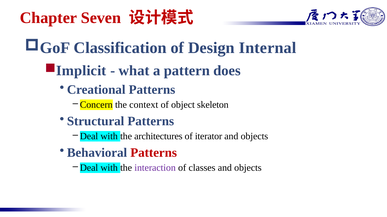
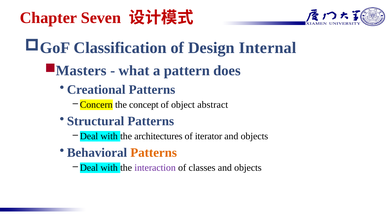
Implicit: Implicit -> Masters (81, 71)
context: context -> concept (144, 105)
skeleton: skeleton -> abstract (213, 105)
Patterns colour: red -> orange (154, 153)
